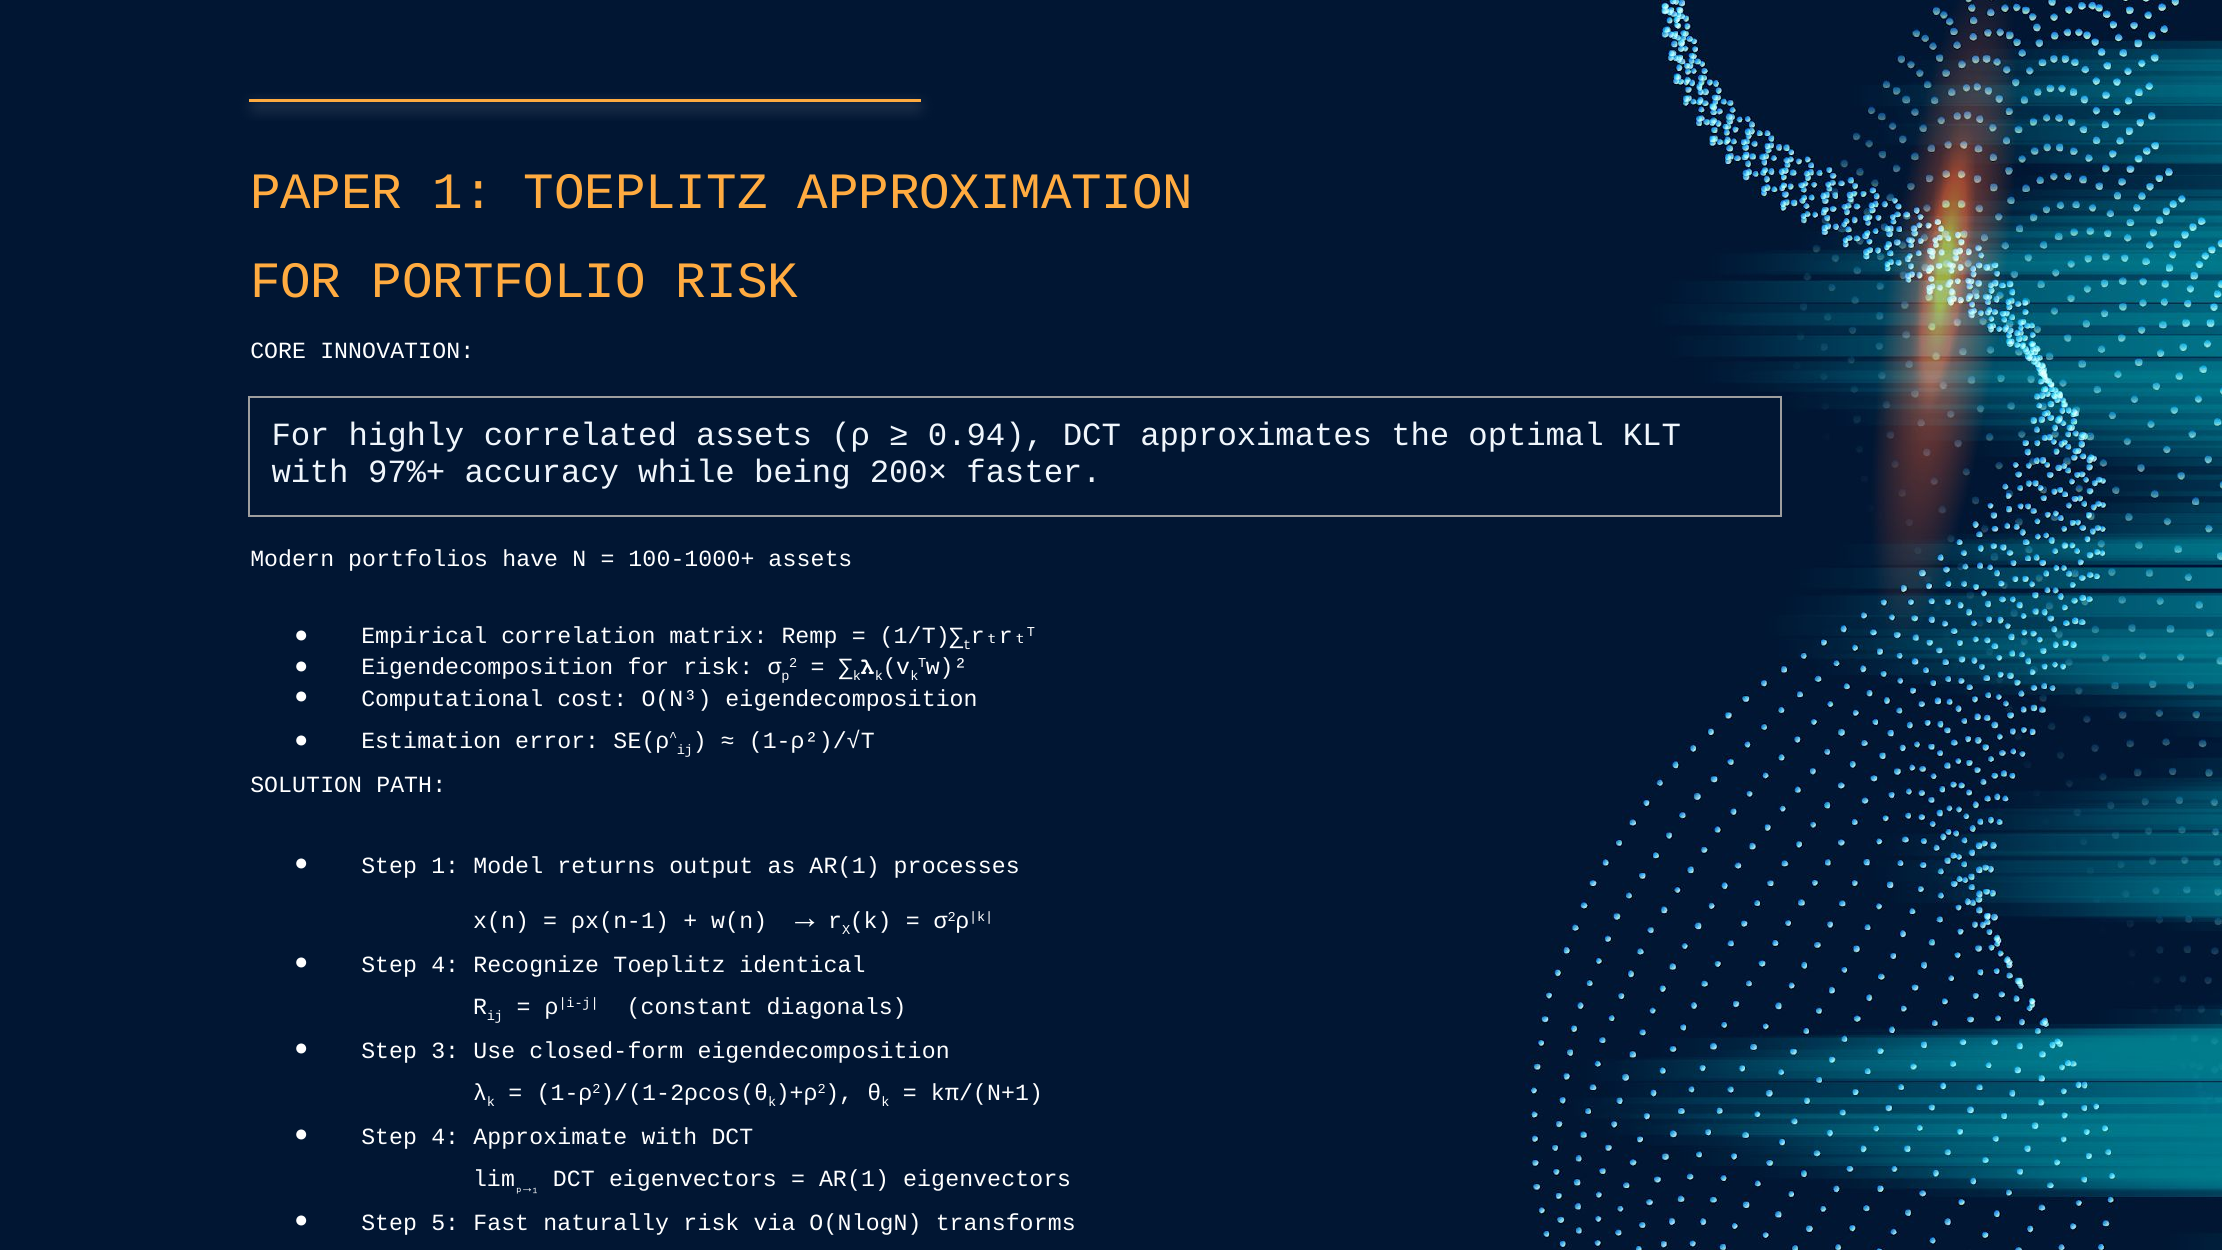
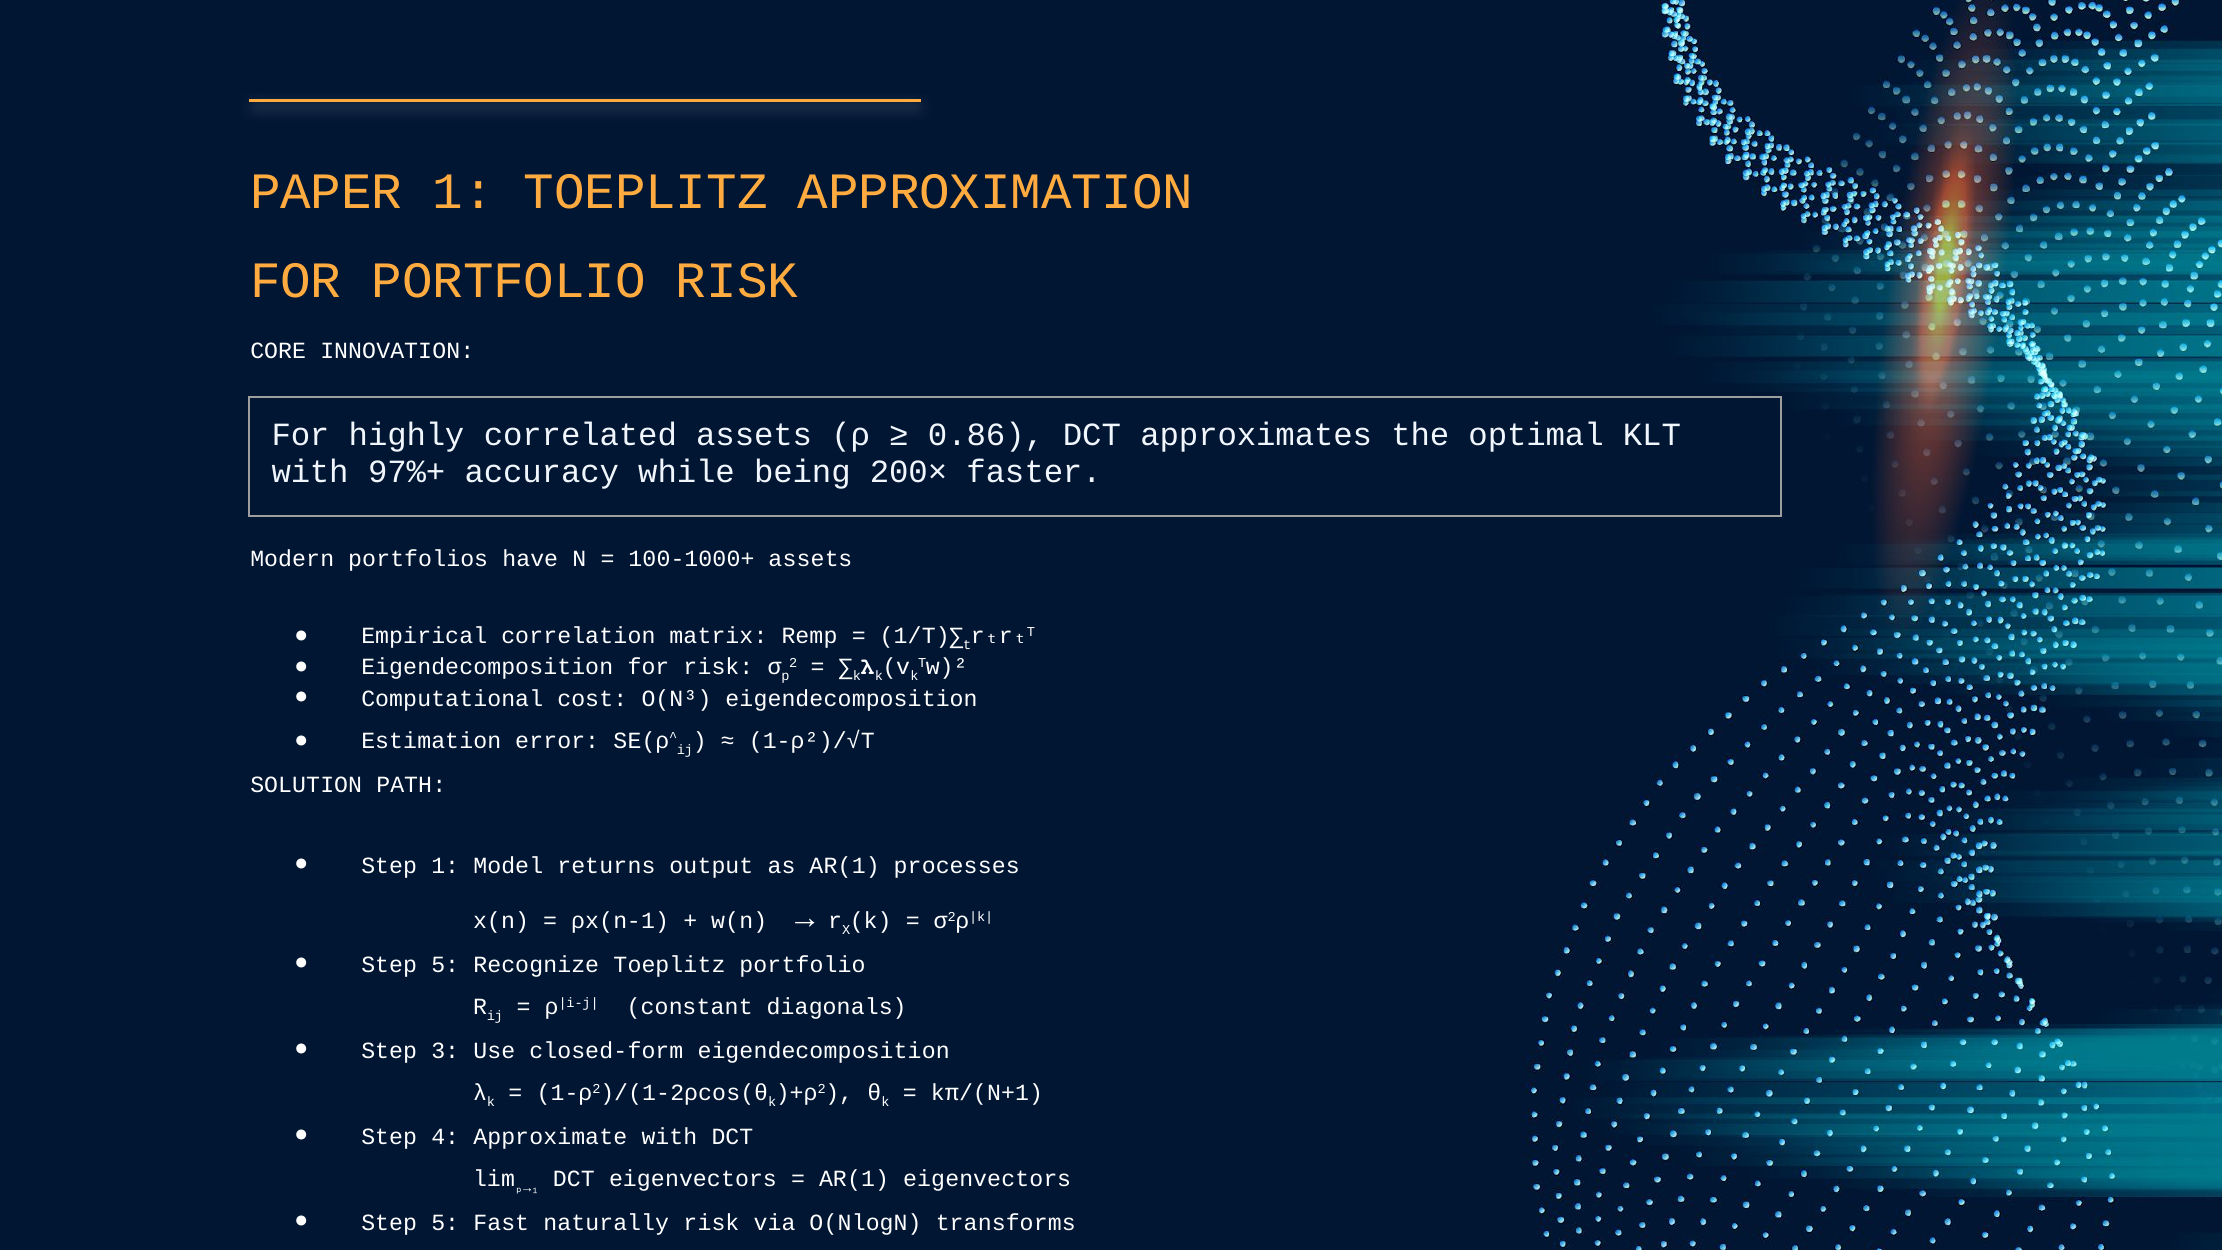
0.94: 0.94 -> 0.86 (986, 435)
4: 4 -> 5 (445, 965)
Toeplitz identical: identical -> portfolio (802, 965)
